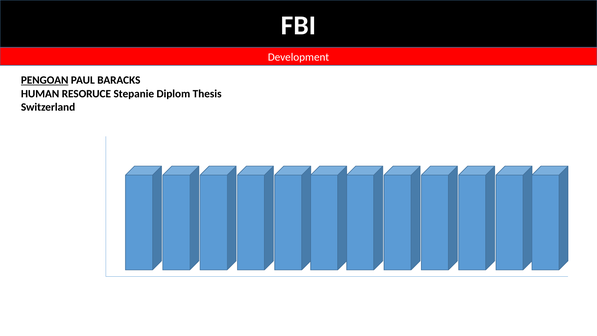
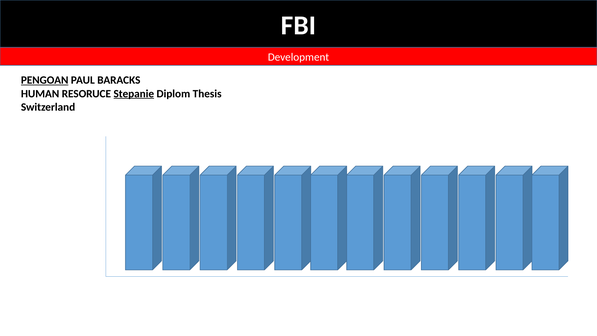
Stepanie underline: none -> present (134, 94)
